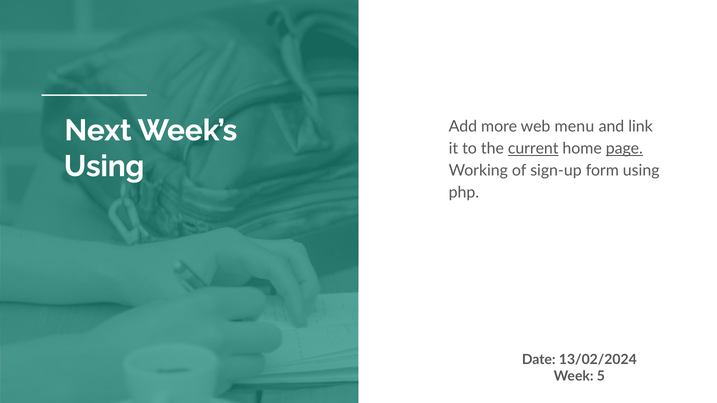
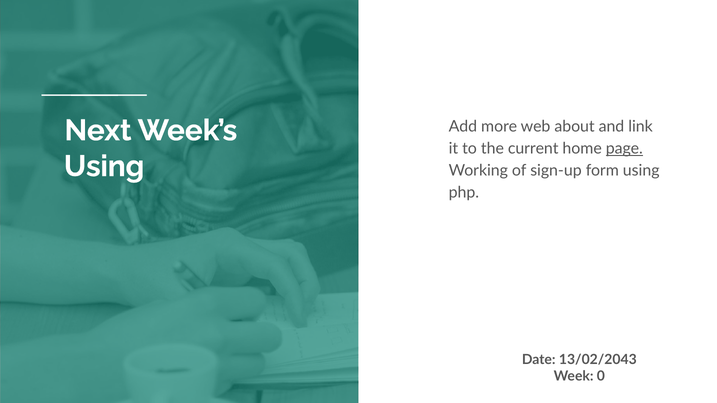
menu: menu -> about (575, 127)
current underline: present -> none (533, 149)
13/02/2024: 13/02/2024 -> 13/02/2043 (598, 360)
5: 5 -> 0 (601, 377)
